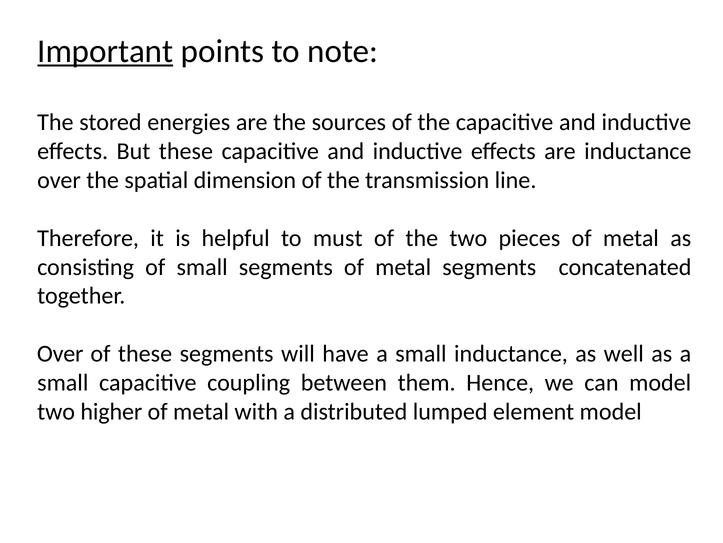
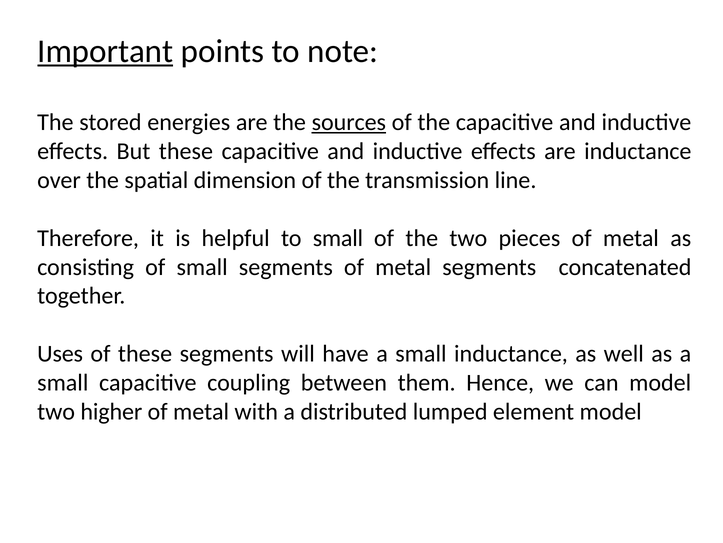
sources underline: none -> present (349, 122)
to must: must -> small (338, 238)
Over: Over -> Uses (60, 353)
